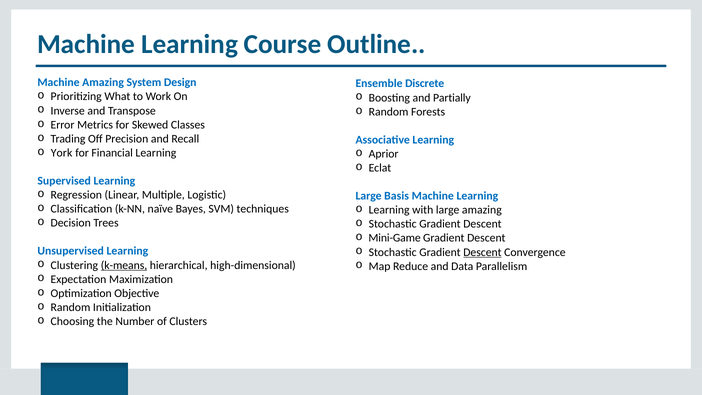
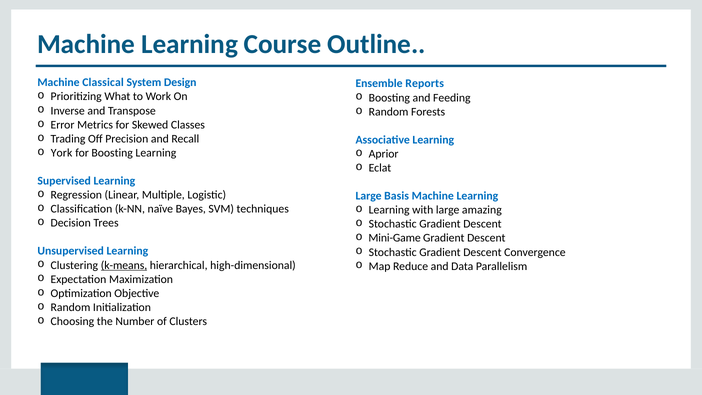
Machine Amazing: Amazing -> Classical (103, 83)
Discrete: Discrete -> Reports (425, 84)
Partially: Partially -> Feeding (452, 98)
for Financial: Financial -> Boosting (112, 153)
Descent underline: present -> none (482, 252)
